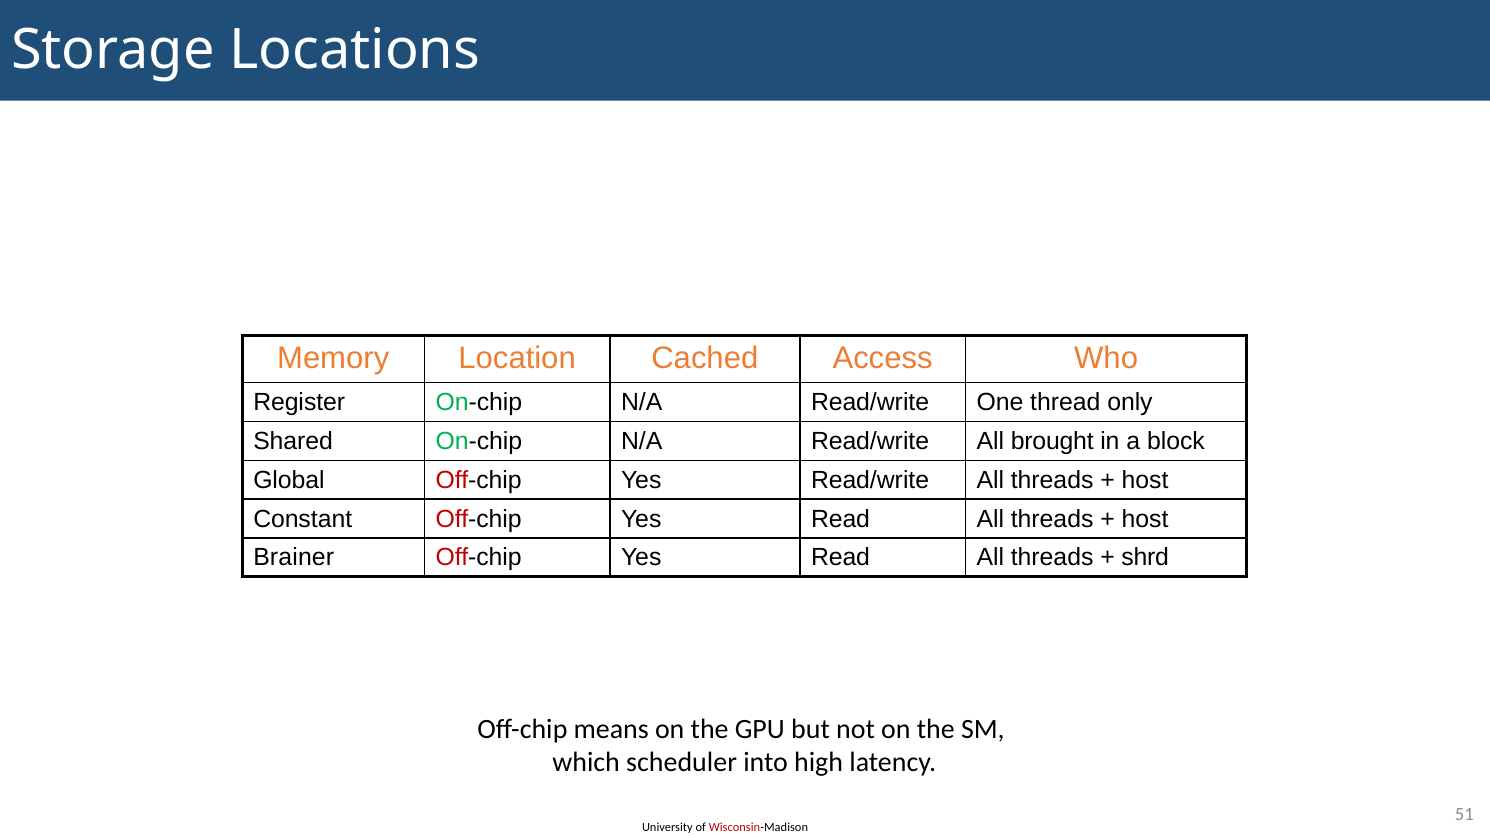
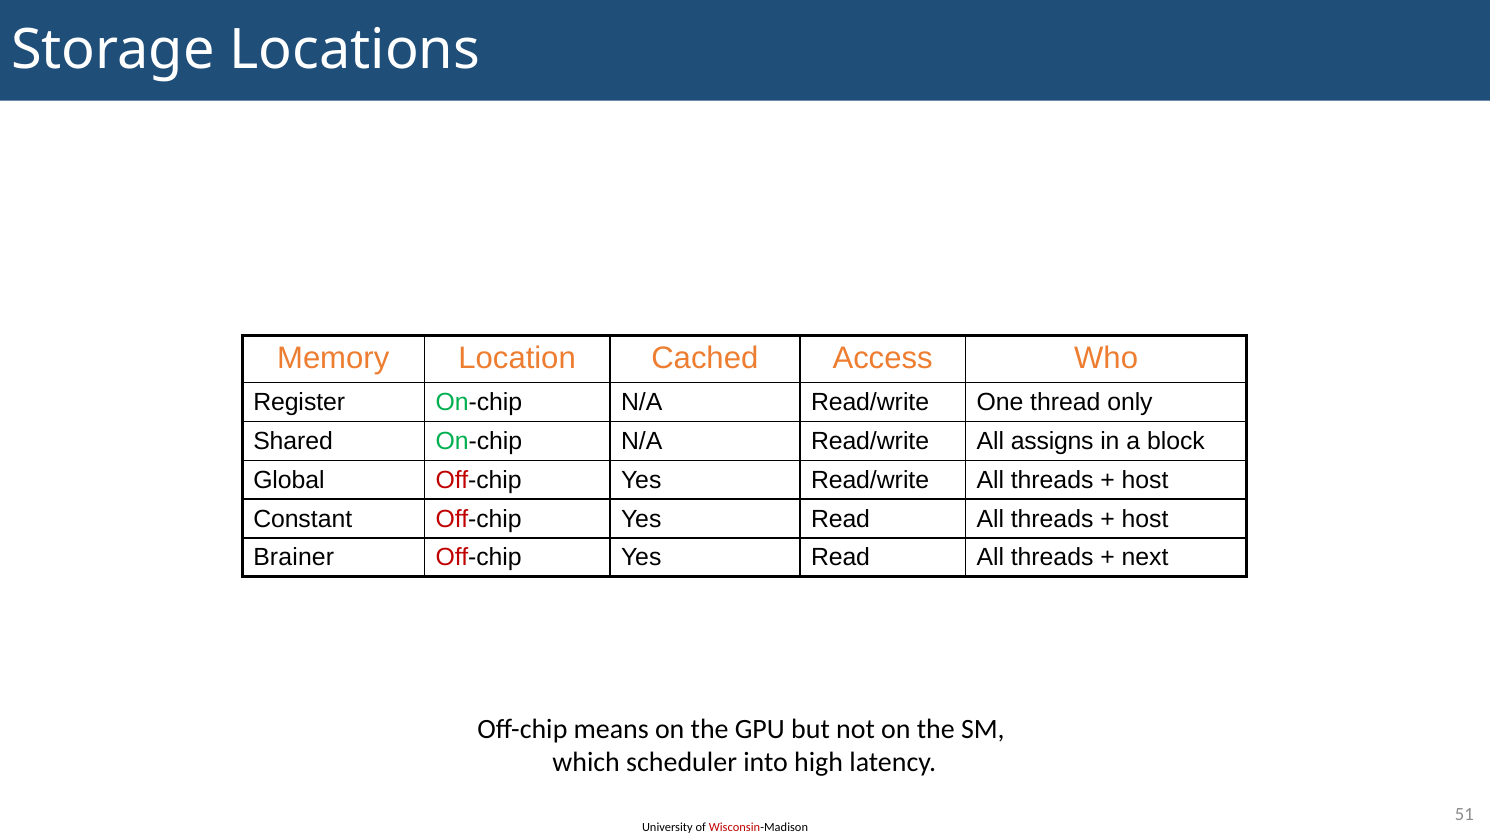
brought: brought -> assigns (1052, 441)
shrd: shrd -> next (1145, 558)
